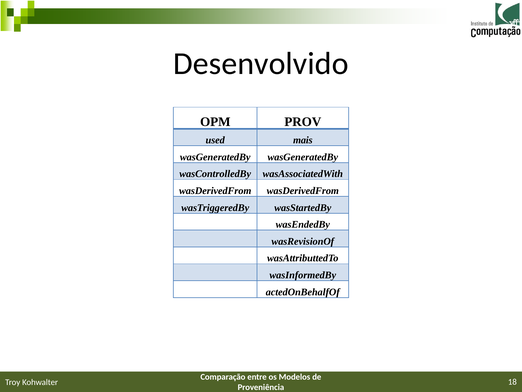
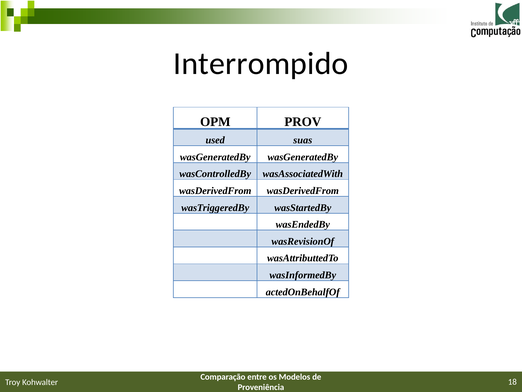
Desenvolvido: Desenvolvido -> Interrompido (261, 63)
mais: mais -> suas (303, 140)
